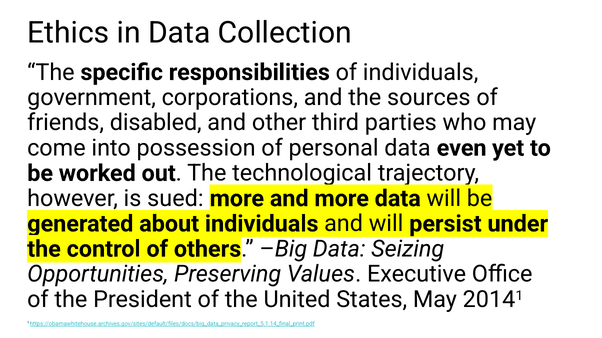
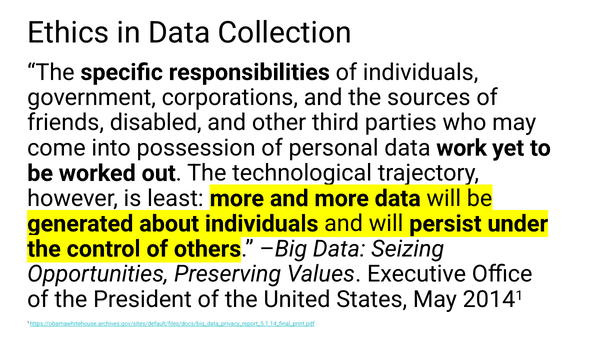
even: even -> work (462, 148)
sued: sued -> least (175, 199)
